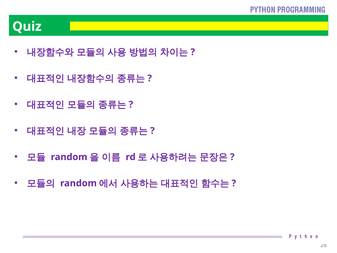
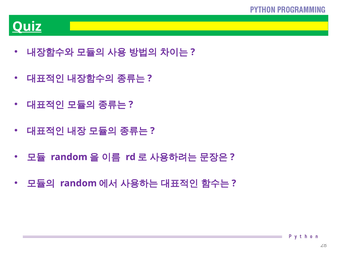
Quiz underline: none -> present (27, 27)
